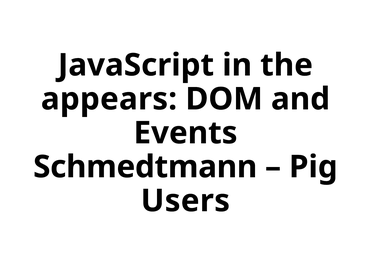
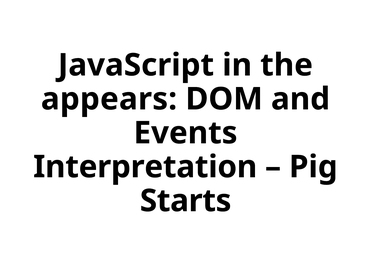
Schmedtmann: Schmedtmann -> Interpretation (145, 167)
Users: Users -> Starts (186, 201)
